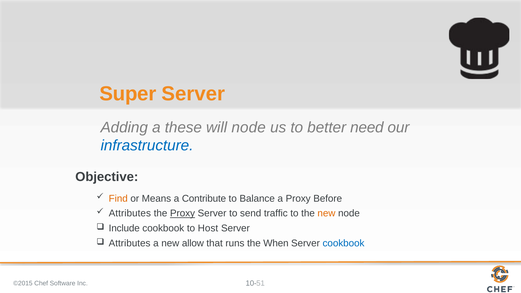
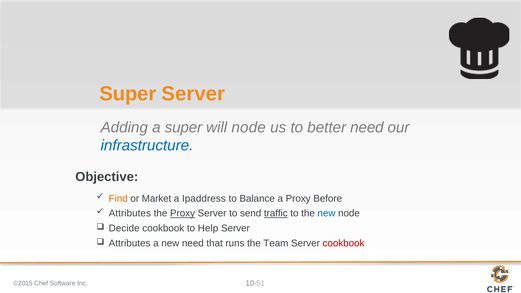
a these: these -> super (183, 127)
Means: Means -> Market (157, 199)
Contribute: Contribute -> Ipaddress (204, 199)
traffic underline: none -> present (276, 213)
new colour: orange -> blue (326, 213)
Include: Include -> Decide (124, 228)
Host: Host -> Help (208, 228)
new allow: allow -> need (193, 243)
When: When -> Team (276, 243)
cookbook colour: blue -> red (344, 243)
